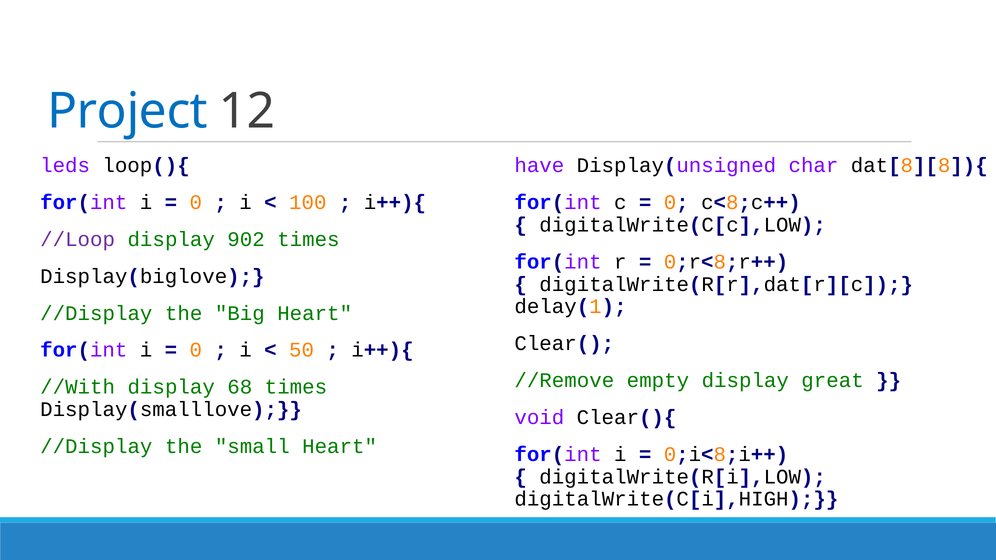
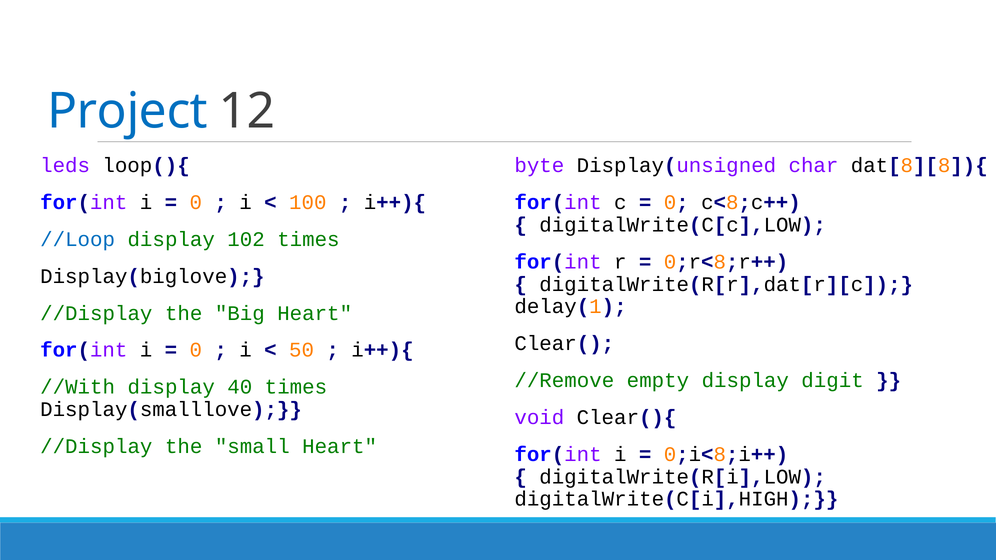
have: have -> byte (539, 166)
//Loop colour: purple -> blue (78, 239)
902: 902 -> 102 (246, 239)
great: great -> digit (833, 381)
68: 68 -> 40 (240, 387)
